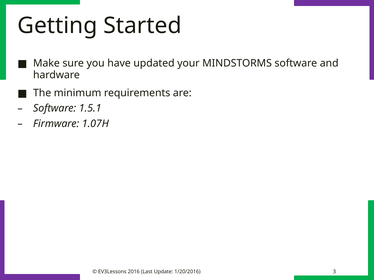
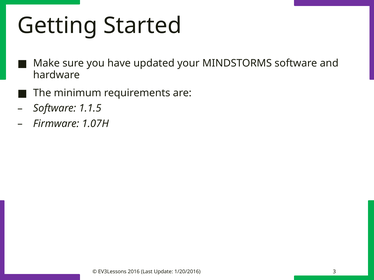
1.5.1: 1.5.1 -> 1.1.5 (90, 108)
